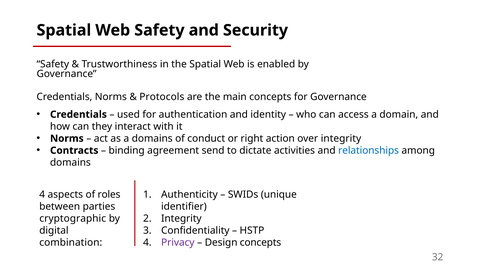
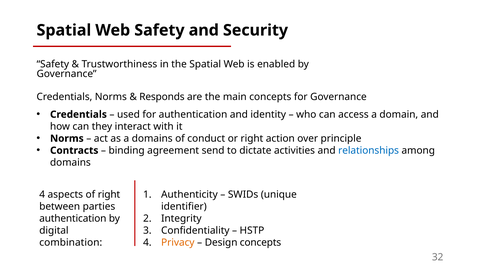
Protocols: Protocols -> Responds (162, 97)
over integrity: integrity -> principle (341, 138)
of roles: roles -> right (109, 195)
cryptographic: cryptographic -> authentication (73, 219)
Privacy colour: purple -> orange (178, 243)
